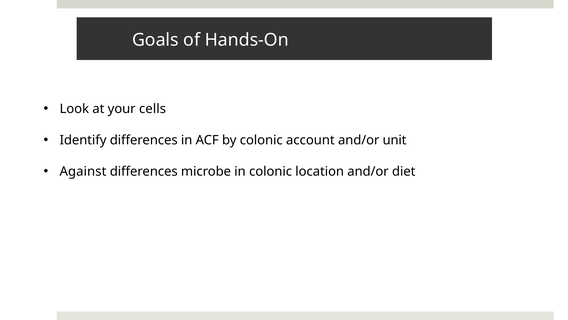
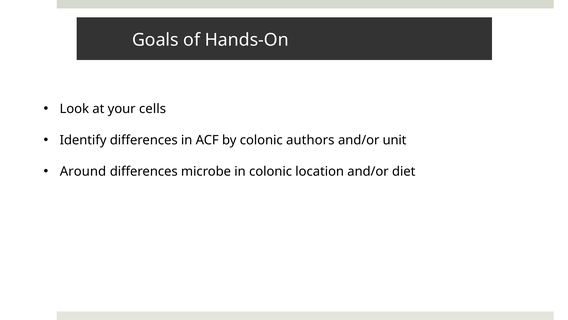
account: account -> authors (310, 140)
Against: Against -> Around (83, 171)
